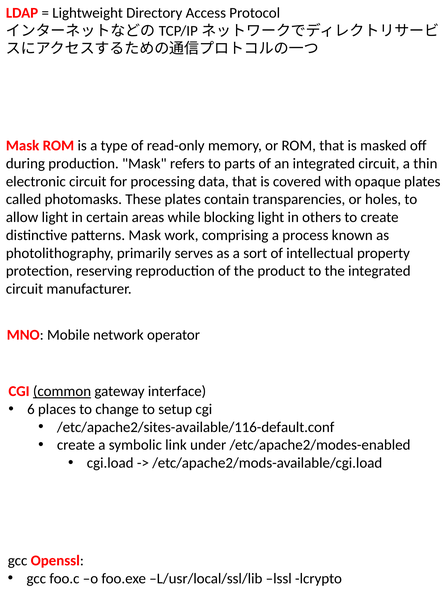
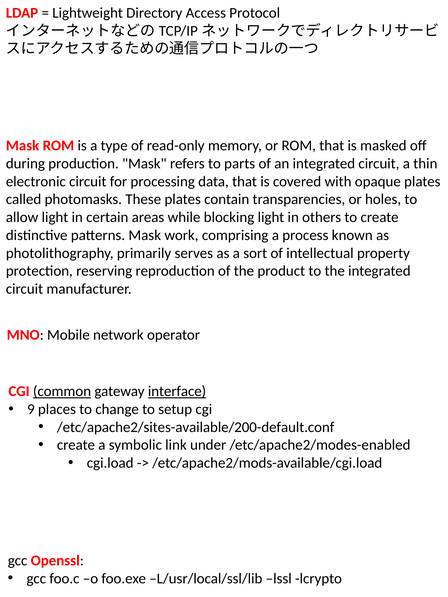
interface underline: none -> present (177, 392)
6: 6 -> 9 (31, 409)
/etc/apache2/sites-available/116-default.conf: /etc/apache2/sites-available/116-default.conf -> /etc/apache2/sites-available/200-default.conf (196, 427)
